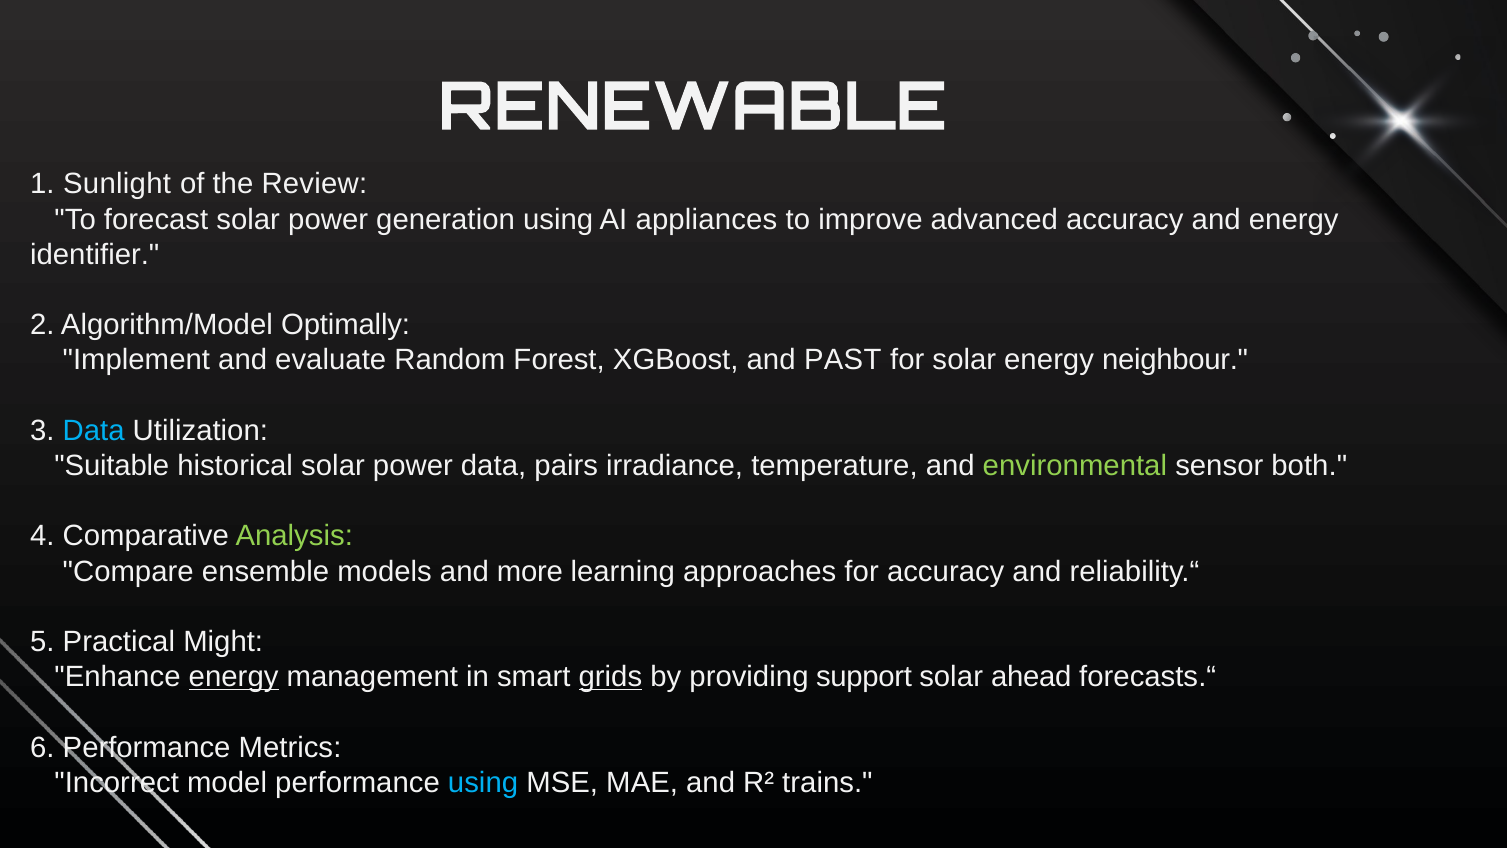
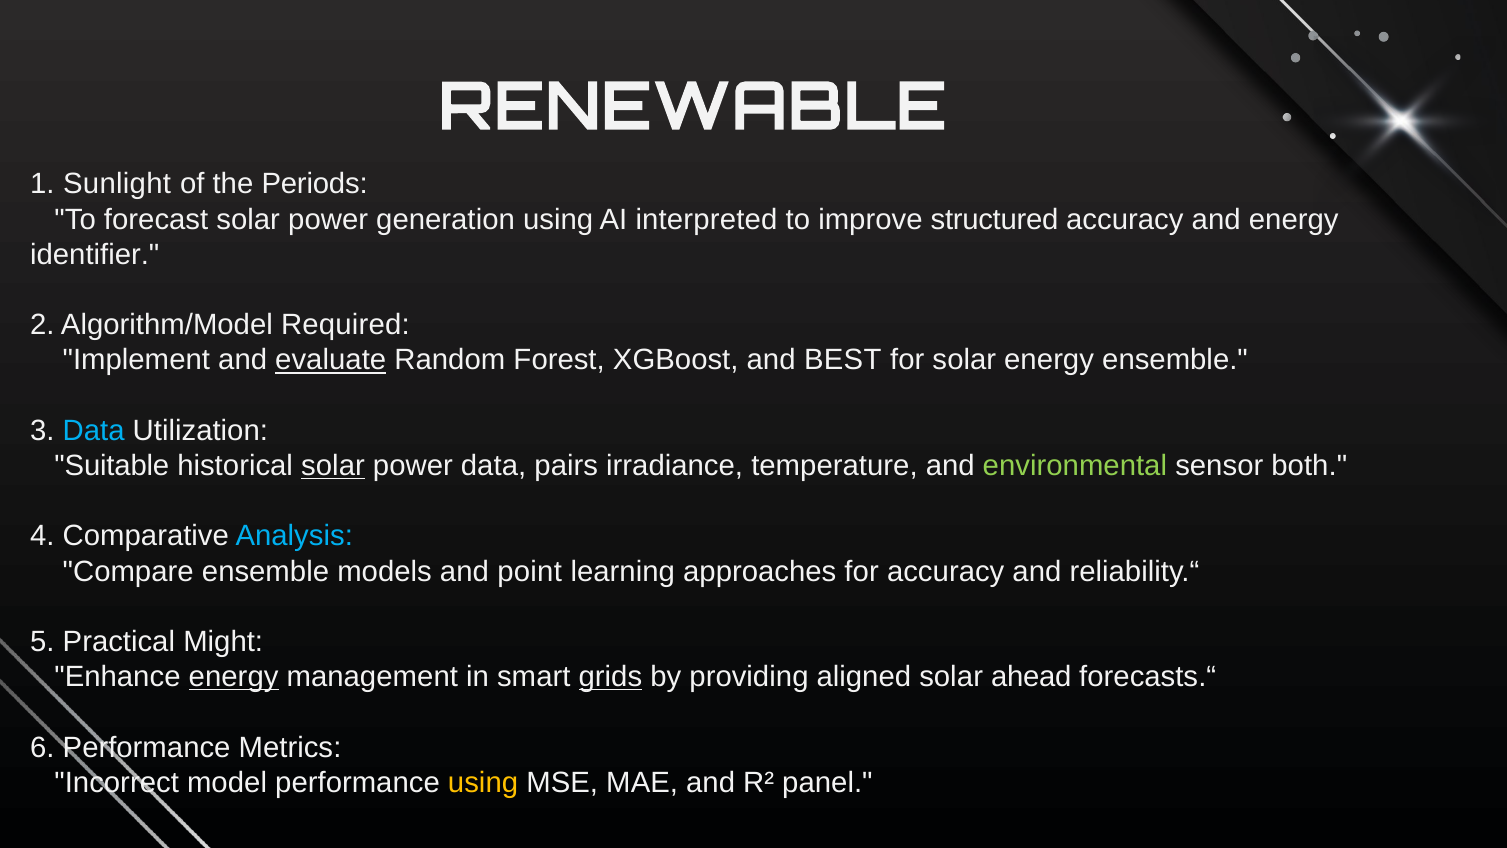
Review: Review -> Periods (315, 184)
appliances: appliances -> interpreted (706, 219)
advanced: advanced -> structured (995, 219)
Optimally: Optimally -> Required (345, 325)
evaluate underline: none -> present (331, 360)
PAST: PAST -> BEST (843, 360)
energy neighbour: neighbour -> ensemble (1175, 360)
solar underline: none -> present (333, 466)
Analysis colour: light green -> light blue (294, 536)
more: more -> point (530, 571)
support: support -> aligned (864, 677)
using colour: light blue -> yellow (483, 782)
trains: trains -> panel (827, 782)
